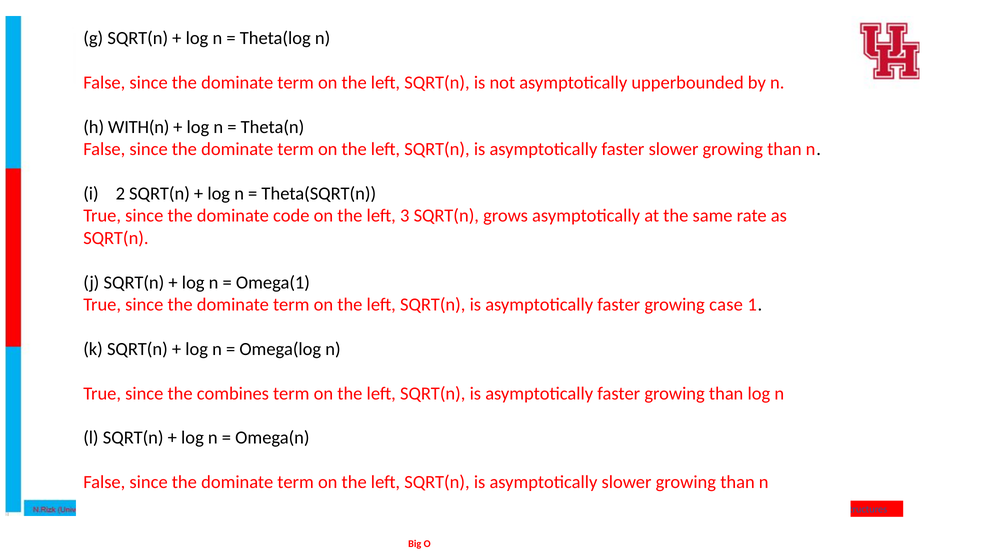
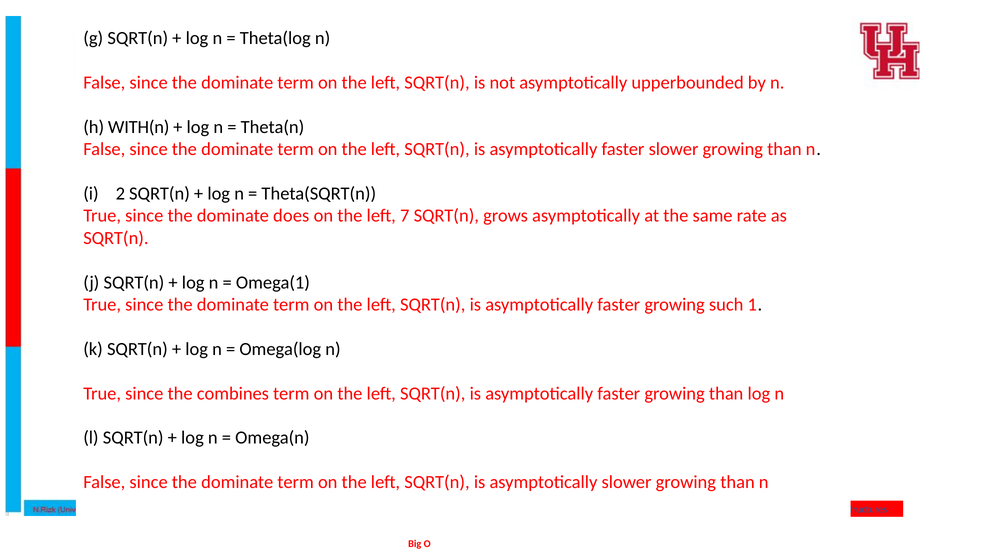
code: code -> does (291, 216)
3: 3 -> 7 (405, 216)
case: case -> such (726, 305)
